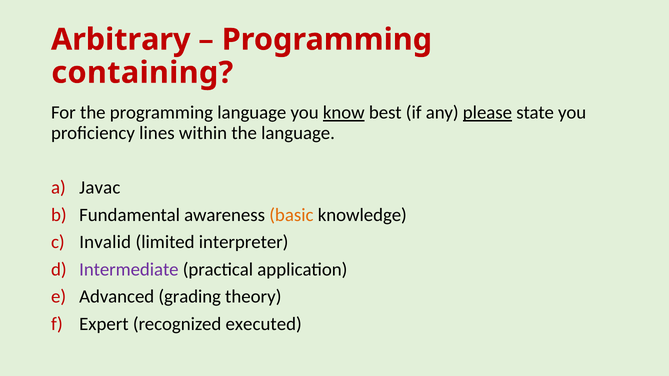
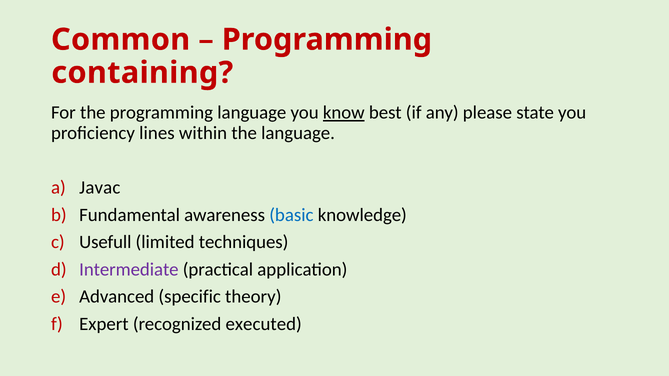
Arbitrary: Arbitrary -> Common (121, 40)
please underline: present -> none (487, 113)
basic colour: orange -> blue (291, 215)
Invalid: Invalid -> Usefull (105, 242)
interpreter: interpreter -> techniques (244, 242)
grading: grading -> specific (190, 297)
